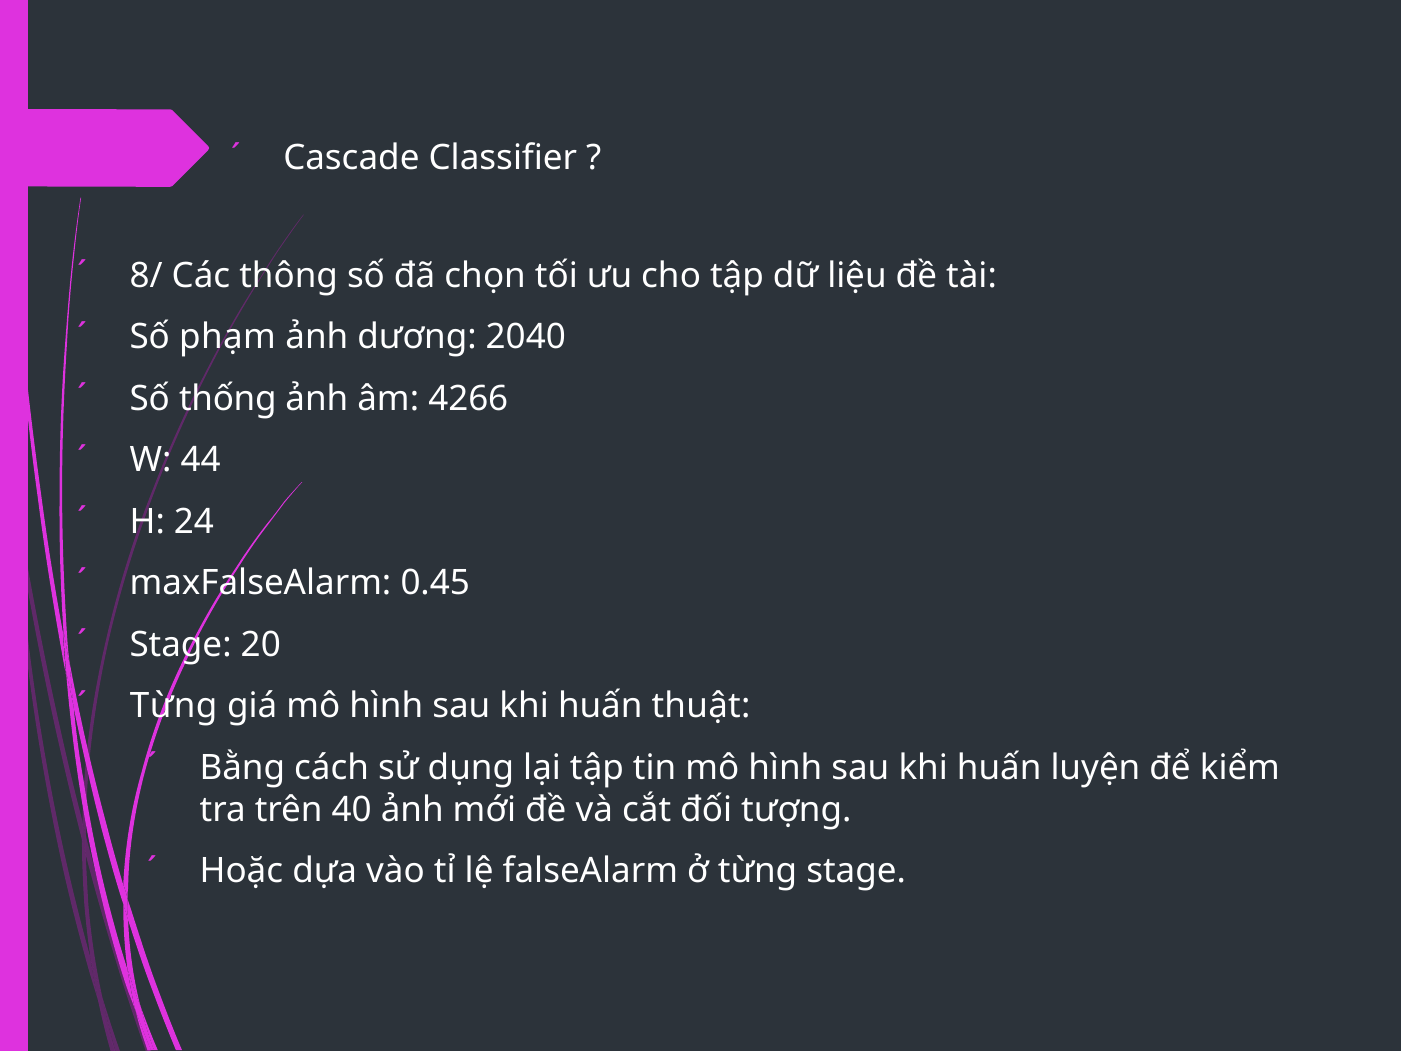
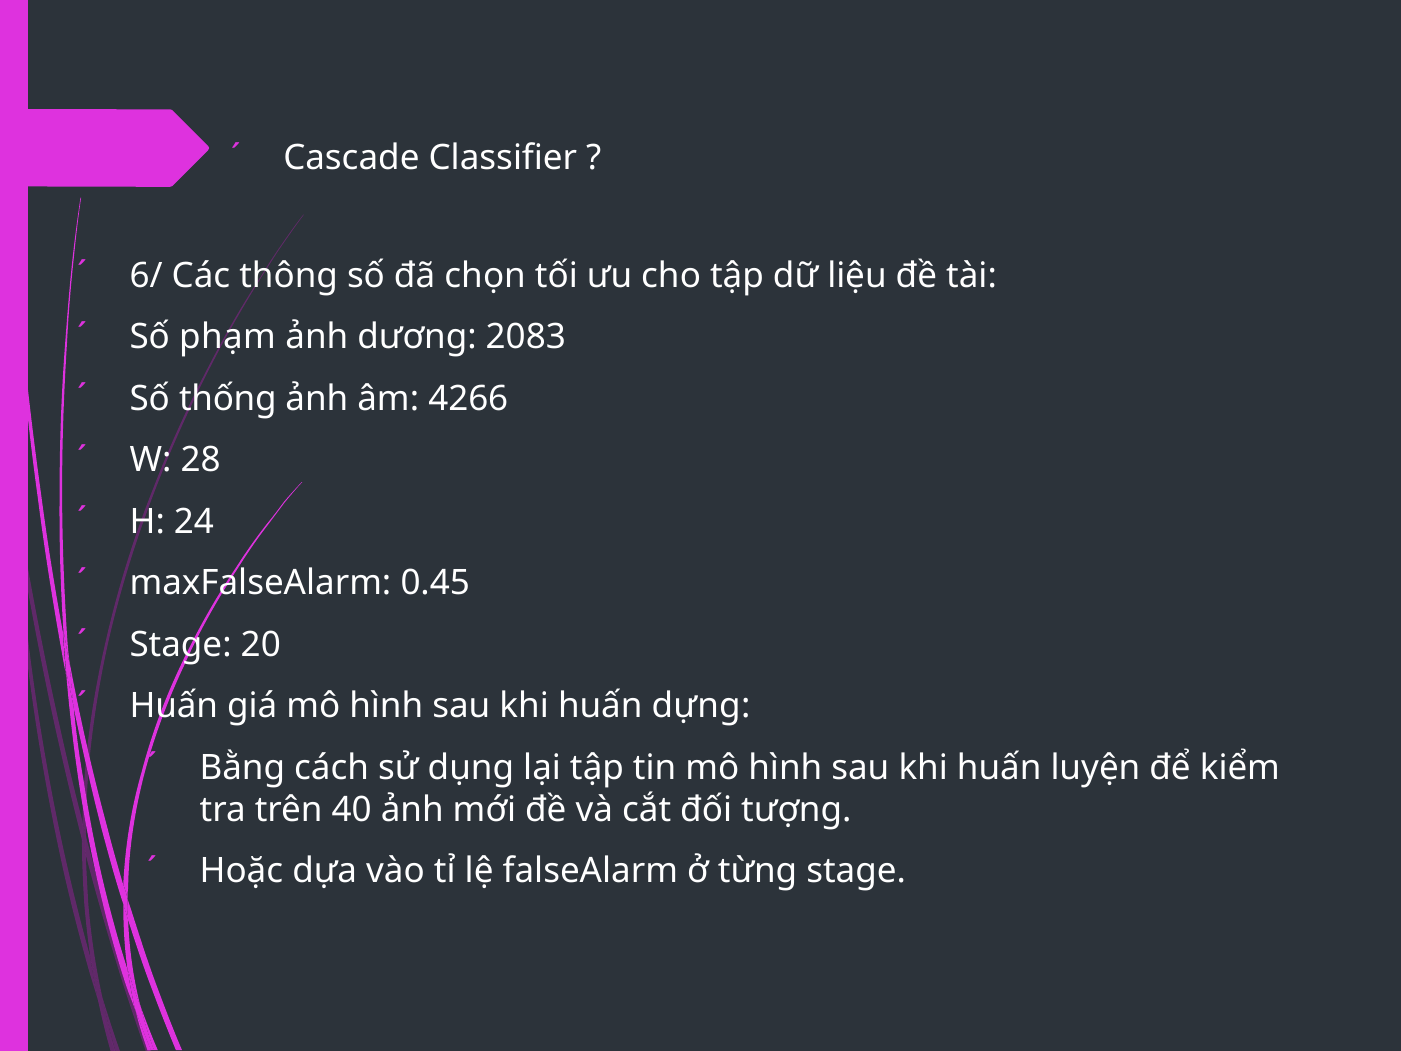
8/: 8/ -> 6/ (146, 276)
2040: 2040 -> 2083 (526, 337)
44: 44 -> 28 (201, 460)
Từng: Từng -> Huấn (174, 706)
thuật: thuật -> dựng (701, 706)
